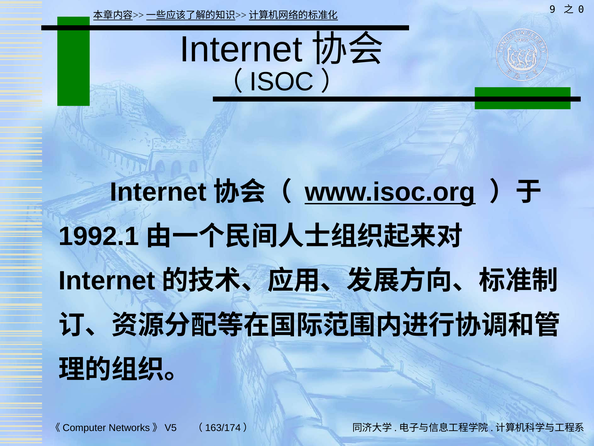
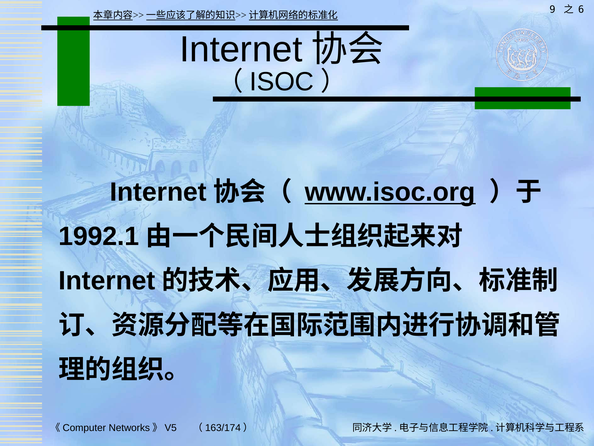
0: 0 -> 6 (581, 10)
